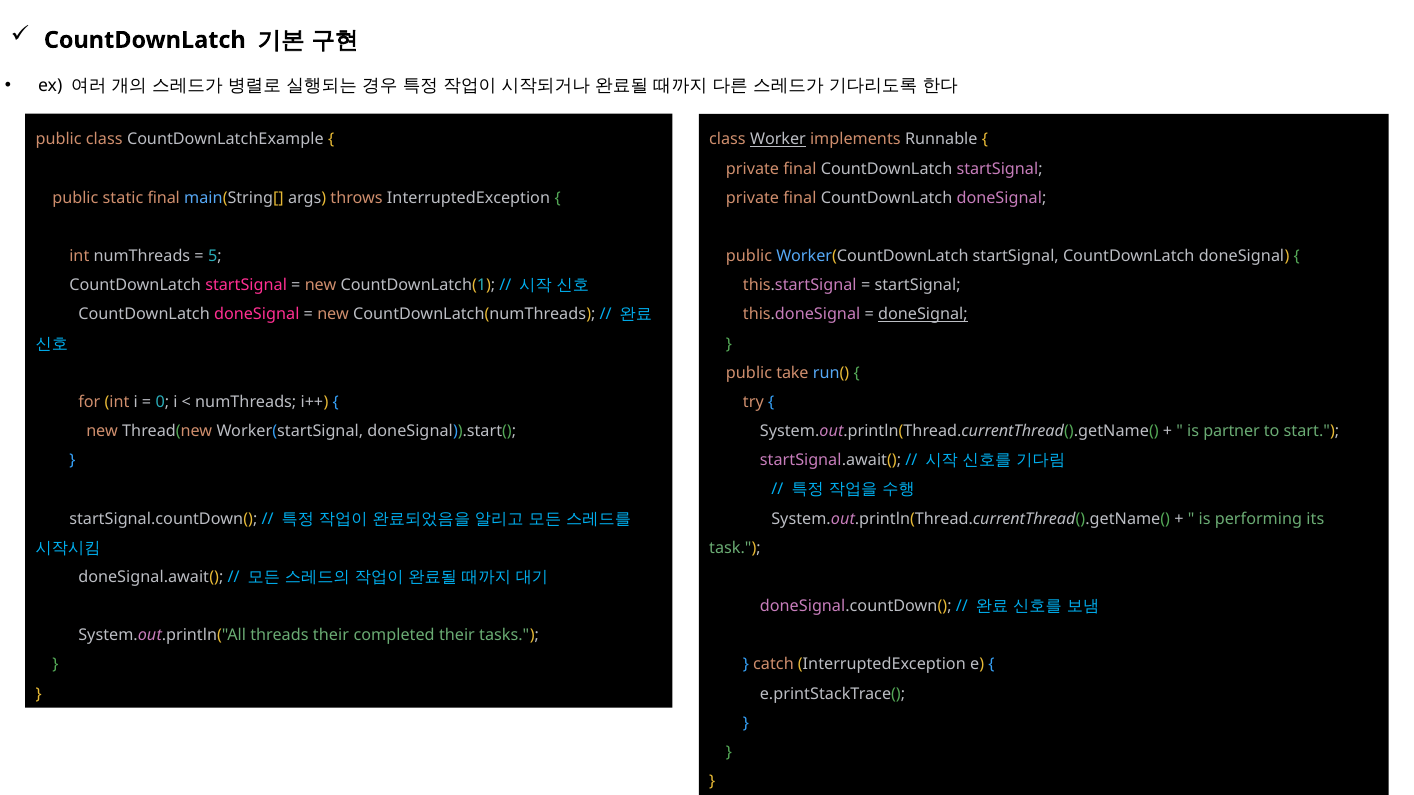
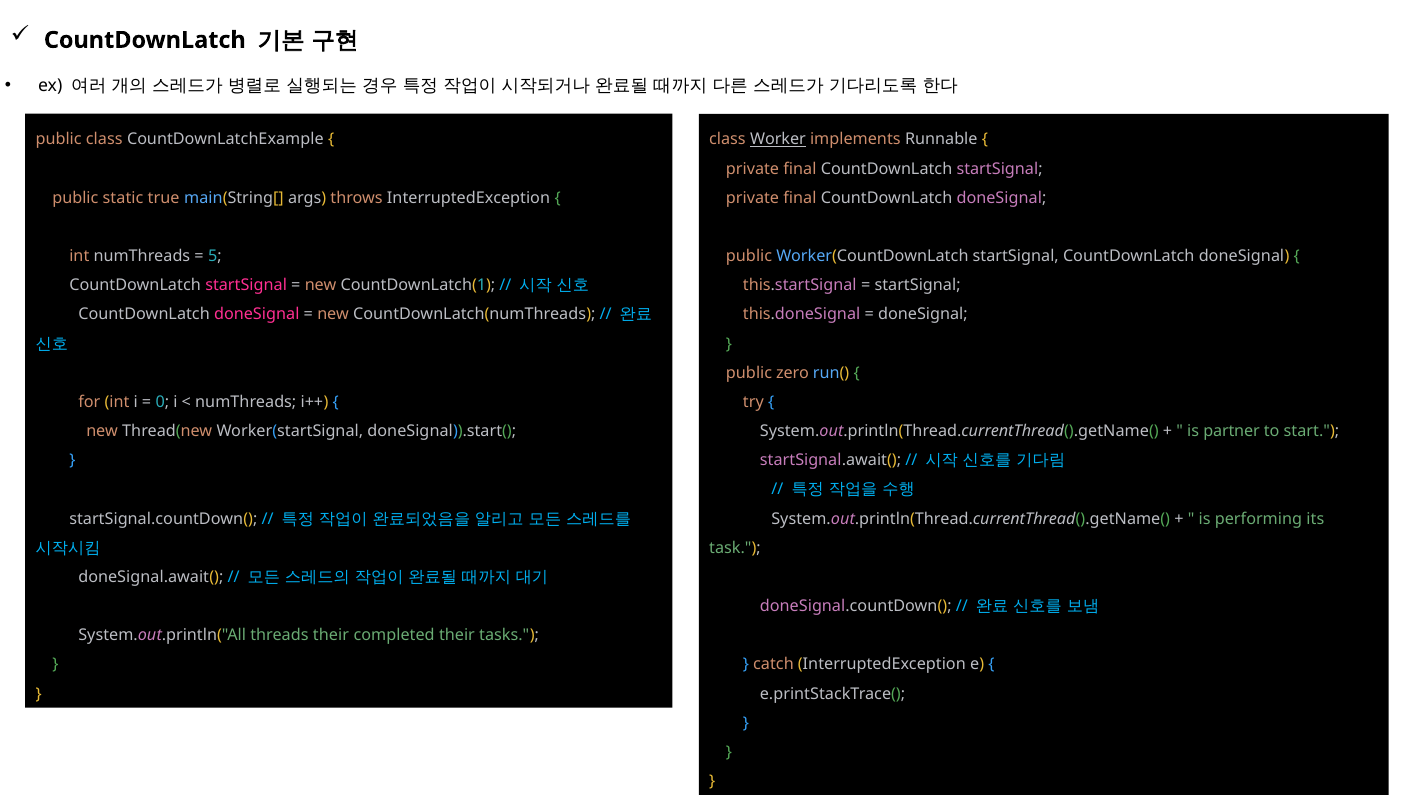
static final: final -> true (164, 198)
doneSignal underline: present -> none (923, 315)
take: take -> zero (792, 373)
